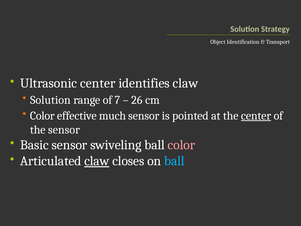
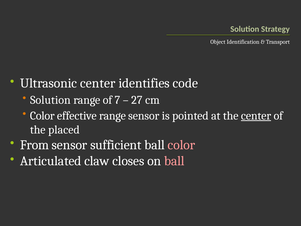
identifies claw: claw -> code (185, 83)
26: 26 -> 27 (137, 100)
effective much: much -> range (112, 116)
the sensor: sensor -> placed (64, 130)
Basic: Basic -> From (35, 145)
swiveling: swiveling -> sufficient (116, 145)
claw underline: present -> none (97, 161)
ball colour: light blue -> pink (174, 161)
